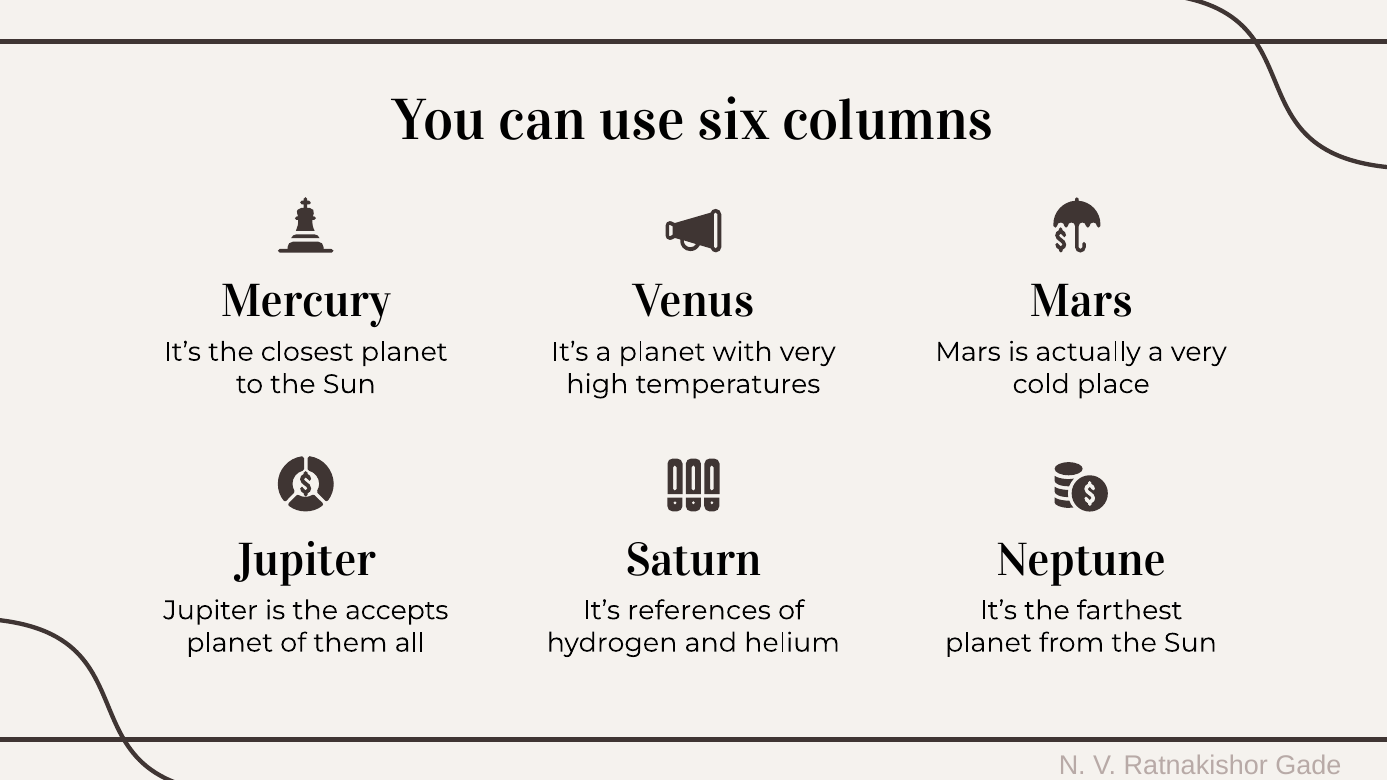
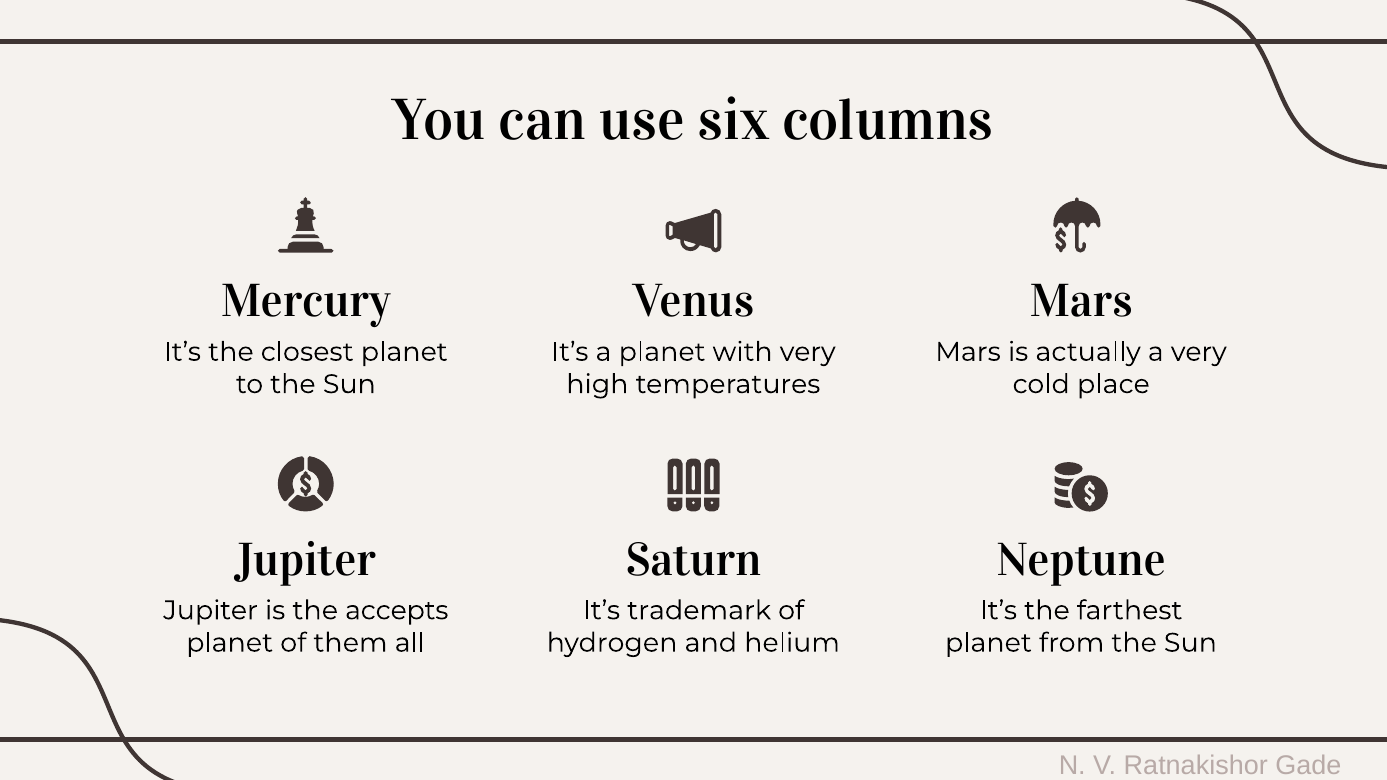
references: references -> trademark (699, 611)
